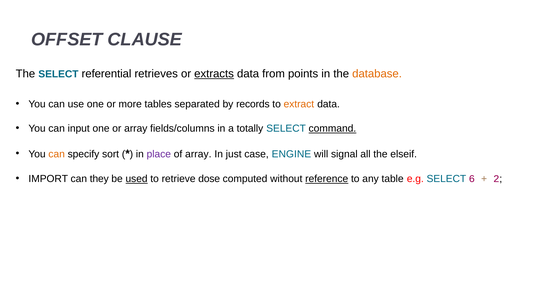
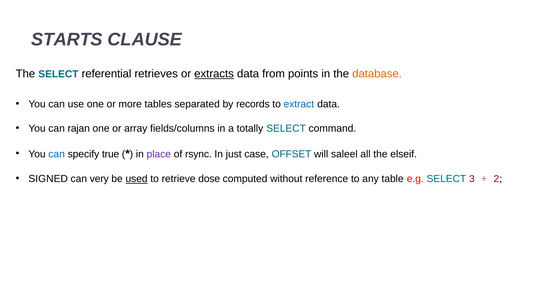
OFFSET: OFFSET -> STARTS (67, 39)
extract colour: orange -> blue (299, 104)
input: input -> rajan (79, 128)
command underline: present -> none (332, 128)
can colour: orange -> blue (57, 154)
sort: sort -> true (111, 154)
of array: array -> rsync (198, 154)
ENGINE: ENGINE -> OFFSET (292, 154)
signal: signal -> saleel (344, 154)
IMPORT: IMPORT -> SIGNED (48, 178)
they: they -> very (99, 178)
reference underline: present -> none (327, 178)
6: 6 -> 3 (472, 178)
